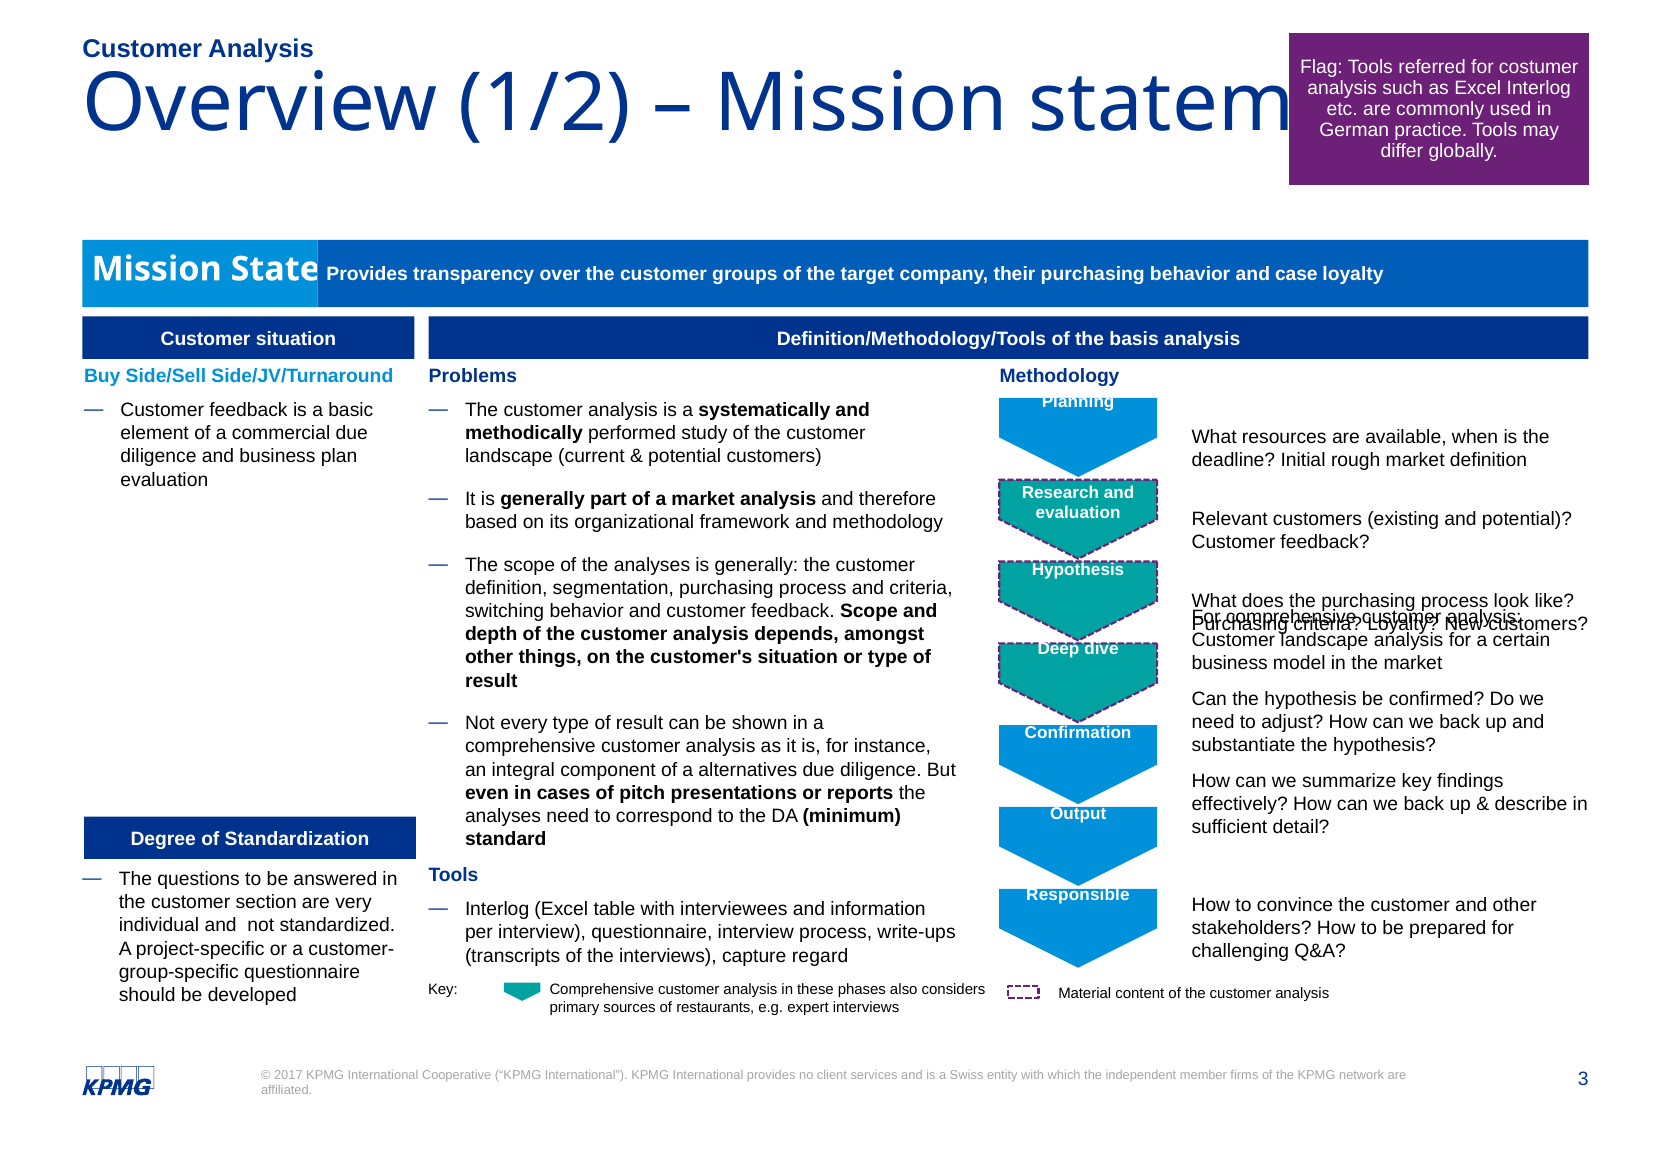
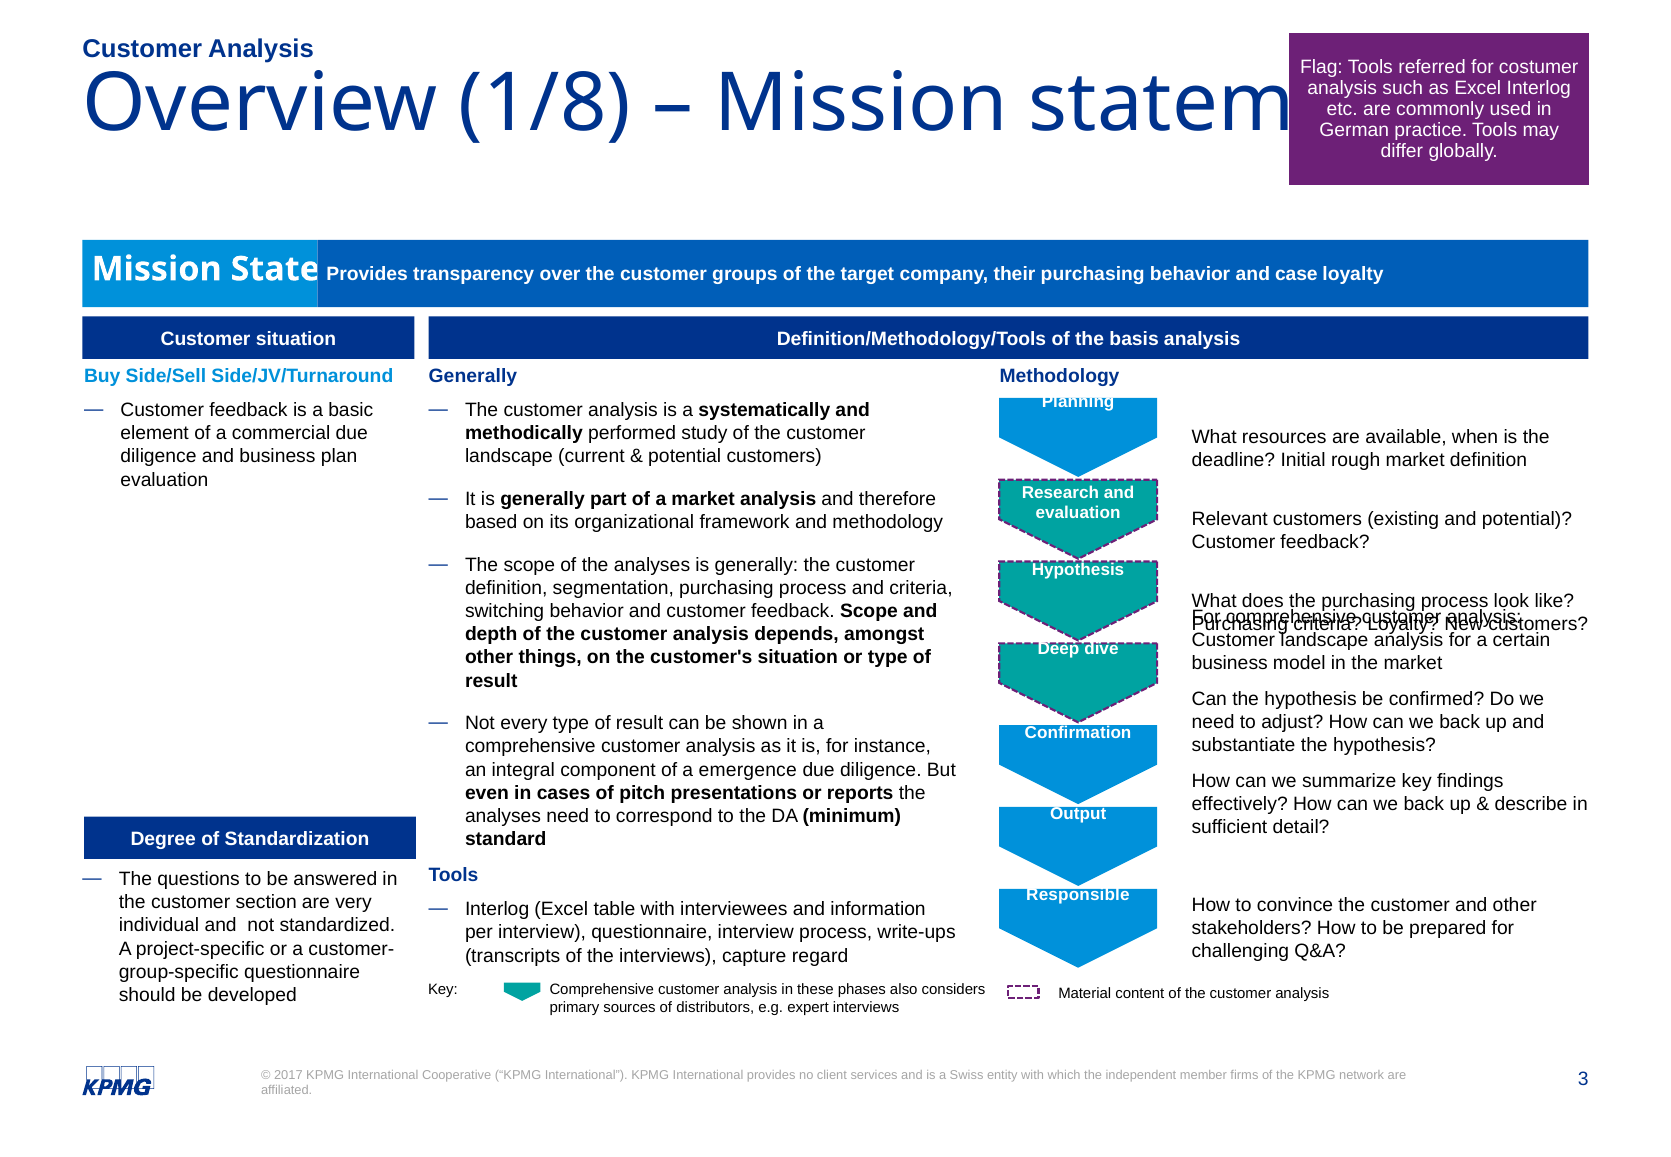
1/2: 1/2 -> 1/8 (545, 104)
Problems: Problems -> Generally (473, 376)
alternatives: alternatives -> emergence (748, 770)
restaurants: restaurants -> distributors (715, 1008)
